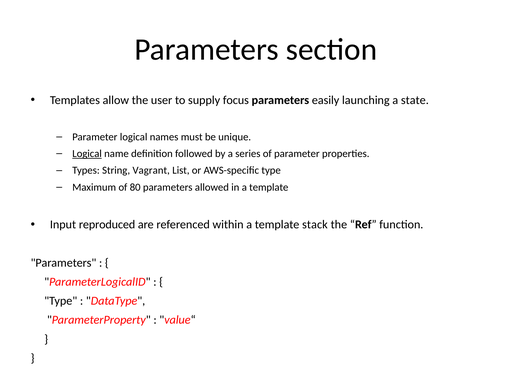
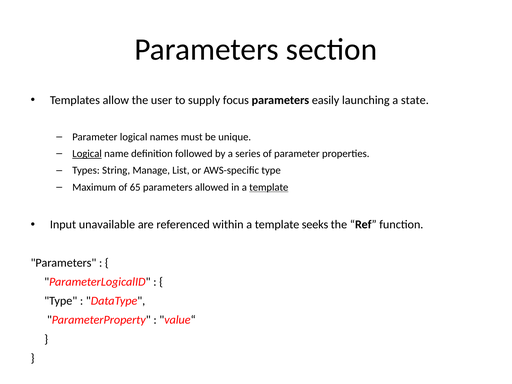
Vagrant: Vagrant -> Manage (151, 170)
80: 80 -> 65 (135, 187)
template underline: none -> present (269, 187)
reproduced: reproduced -> unavailable (107, 225)
stack: stack -> seeks (315, 225)
